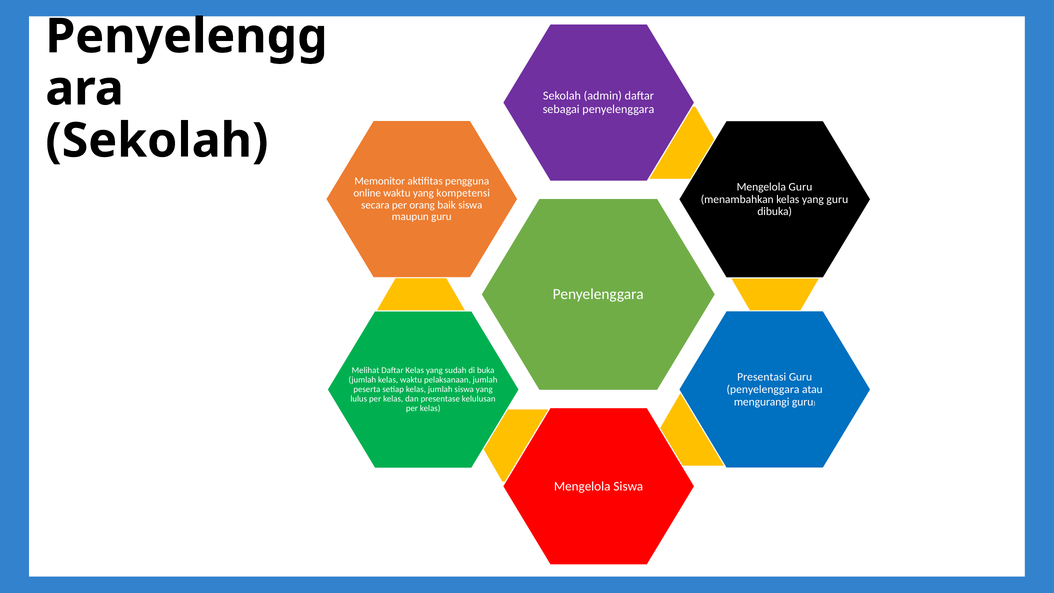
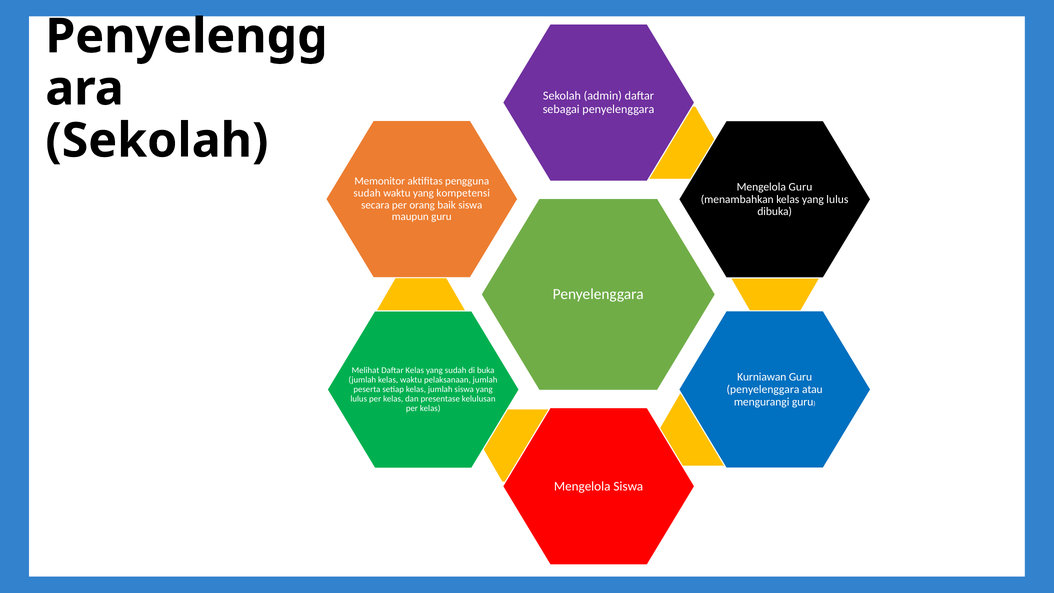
online: online -> sudah (367, 193)
kelas yang guru: guru -> lulus (837, 199)
Presentasi: Presentasi -> Kurniawan (762, 377)
